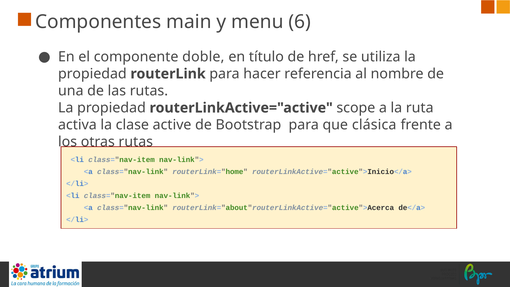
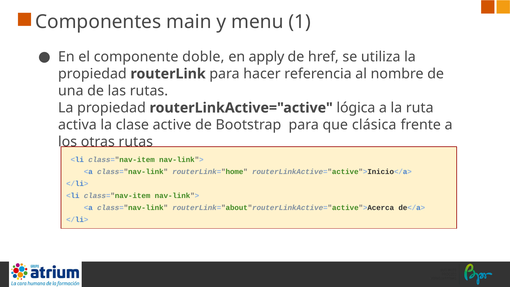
6: 6 -> 1 (300, 22)
título: título -> apply (266, 57)
scope: scope -> lógica (356, 108)
